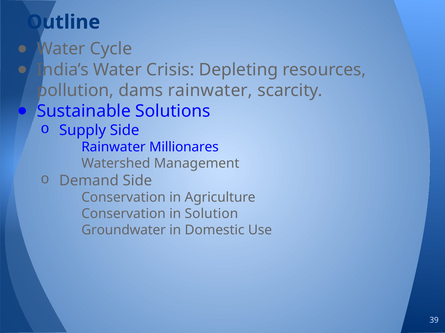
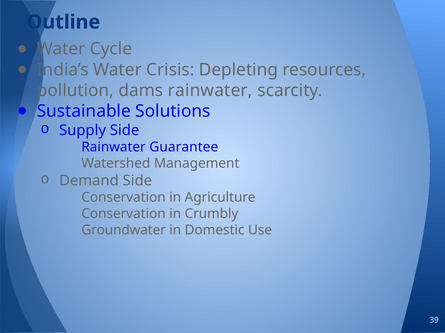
Millionares: Millionares -> Guarantee (184, 147)
Solution: Solution -> Crumbly (212, 214)
